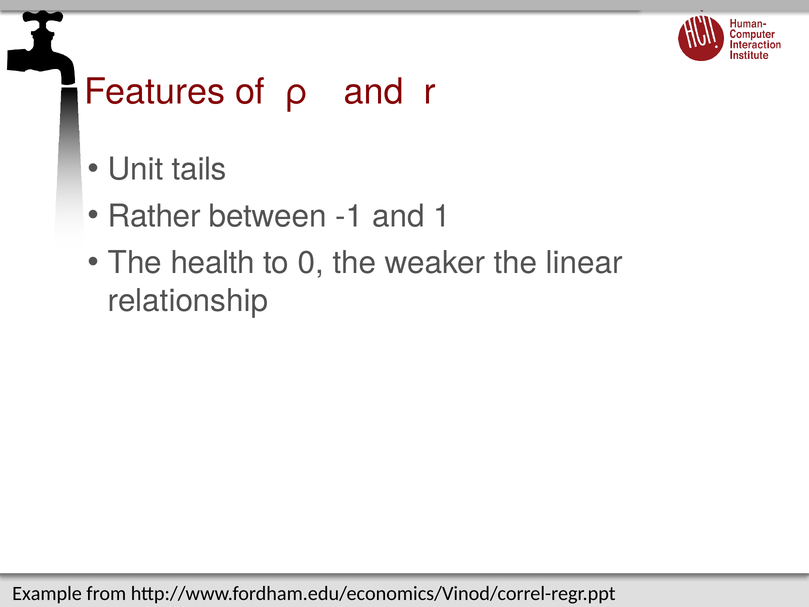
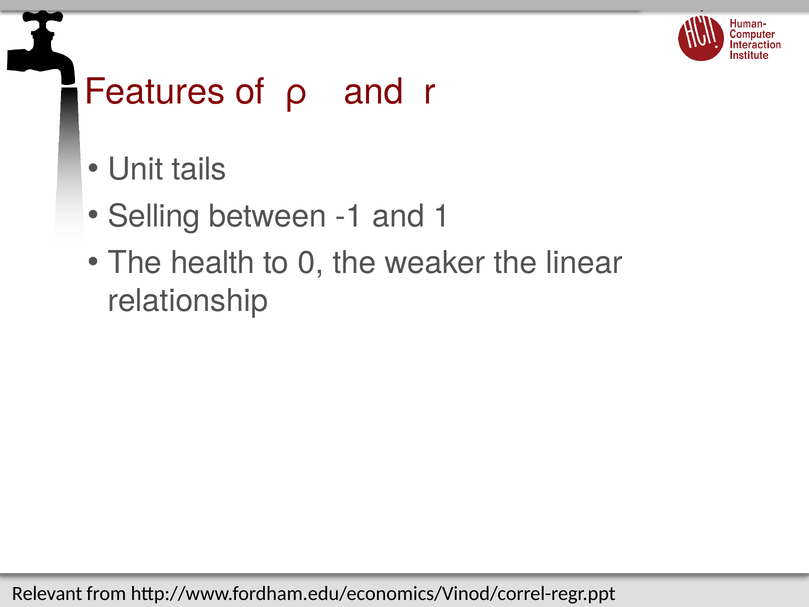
Rather: Rather -> Selling (154, 216)
Example: Example -> Relevant (47, 593)
